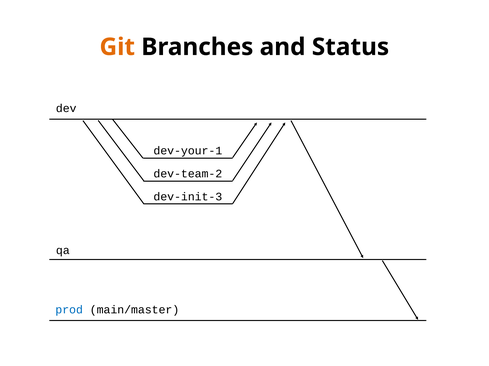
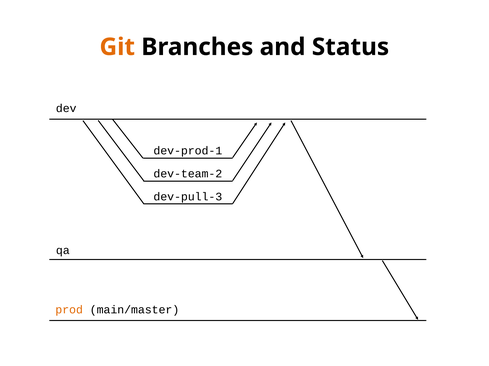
dev-your-1: dev-your-1 -> dev-prod-1 (188, 151)
dev-init-3: dev-init-3 -> dev-pull-3 (188, 197)
prod colour: blue -> orange (69, 310)
